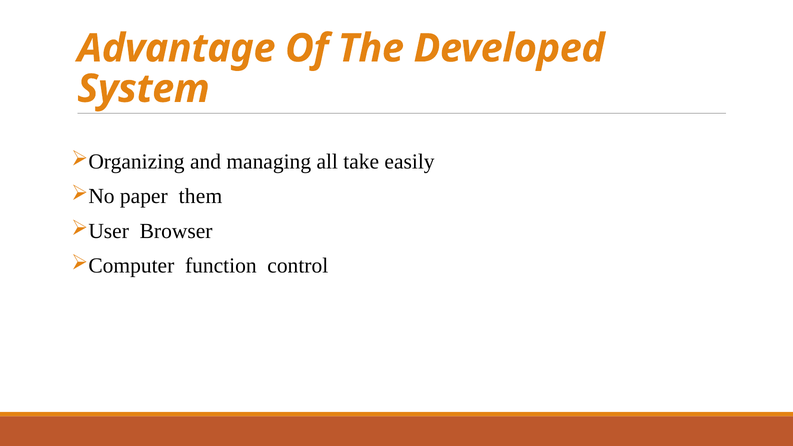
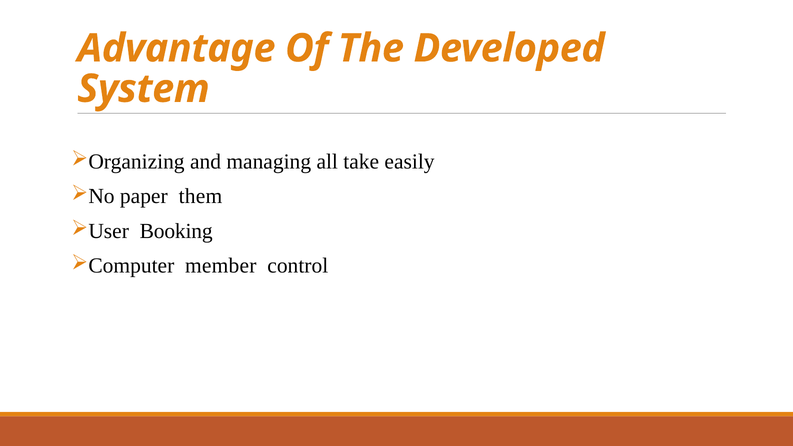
Browser: Browser -> Booking (176, 231)
function: function -> member (221, 266)
